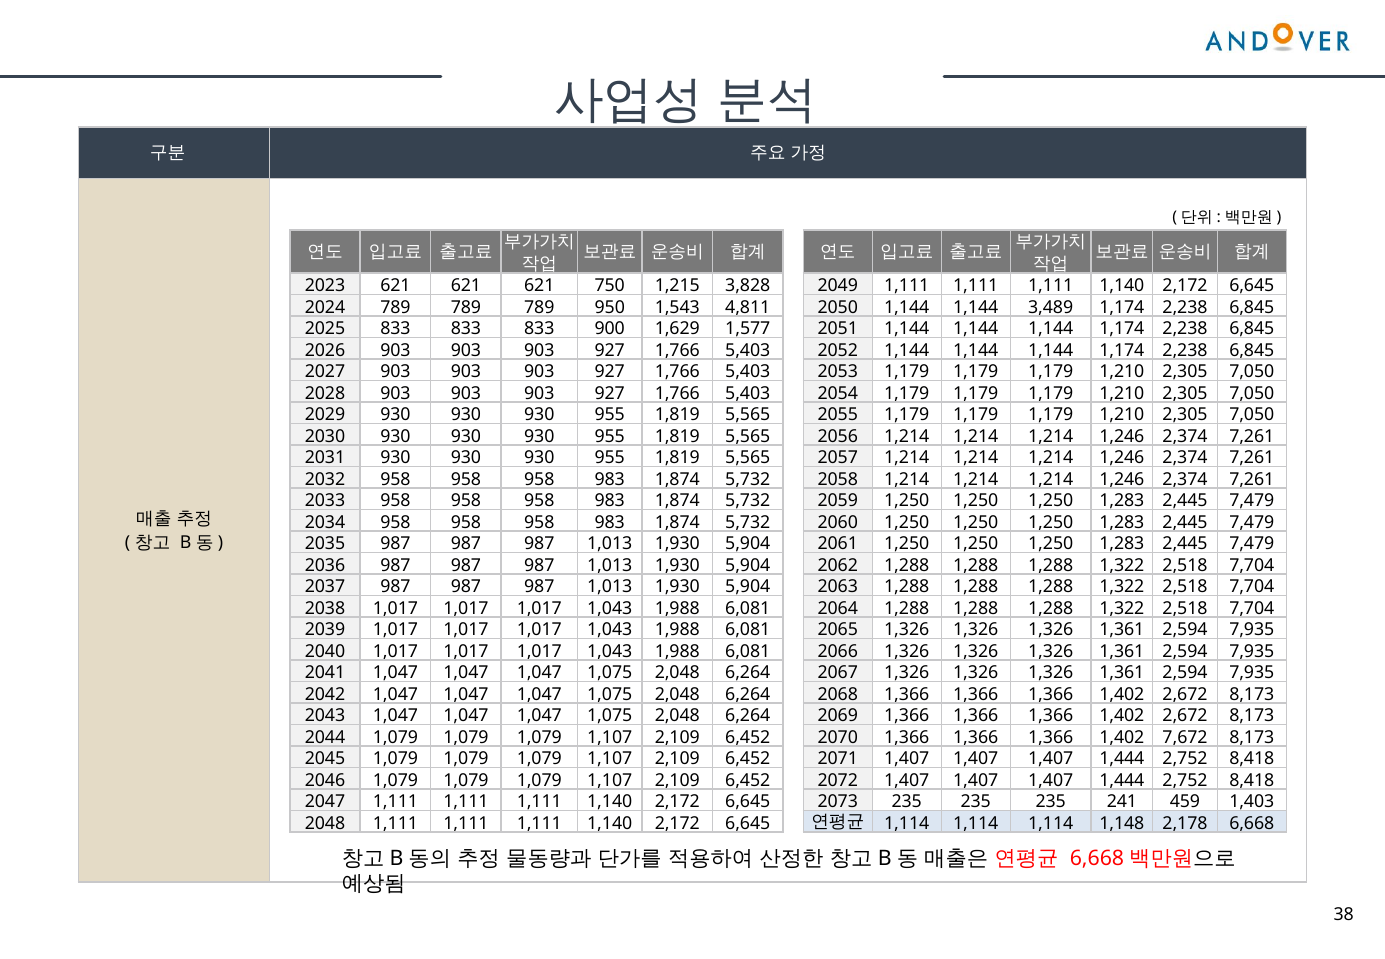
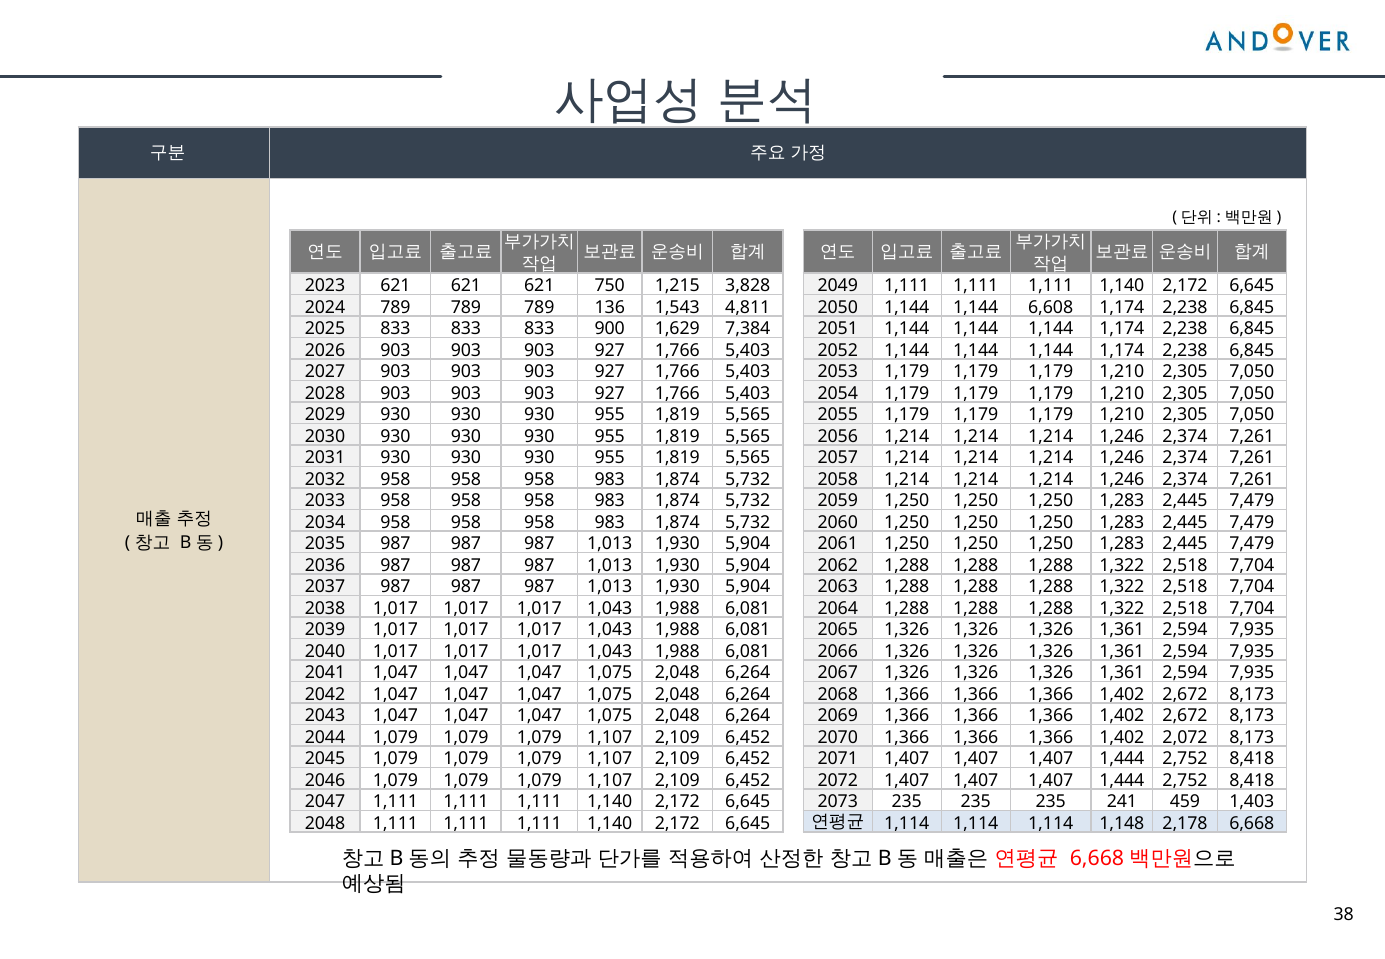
950: 950 -> 136 (610, 308)
3,489: 3,489 -> 6,608 (1051, 308)
1,577: 1,577 -> 7,384 (748, 329)
7,672: 7,672 -> 2,072 (1185, 737)
